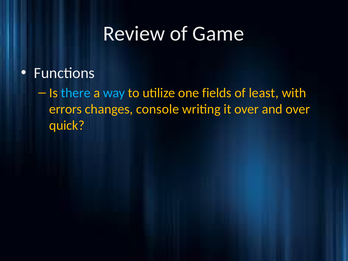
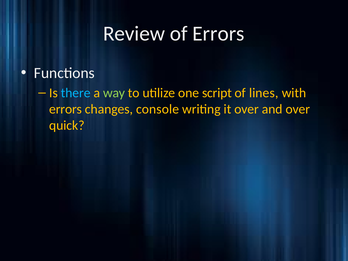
of Game: Game -> Errors (218, 34)
way colour: light blue -> light green (114, 93)
fields: fields -> script (217, 93)
least: least -> lines (264, 93)
